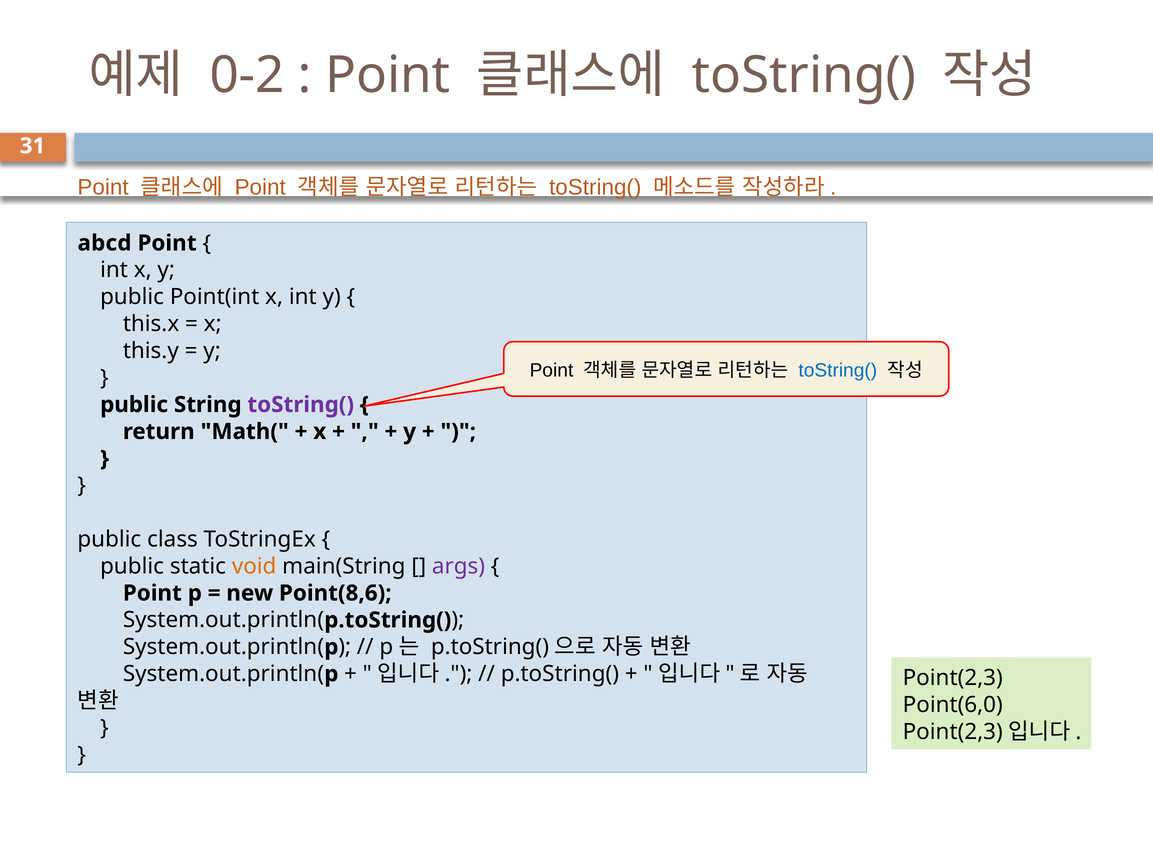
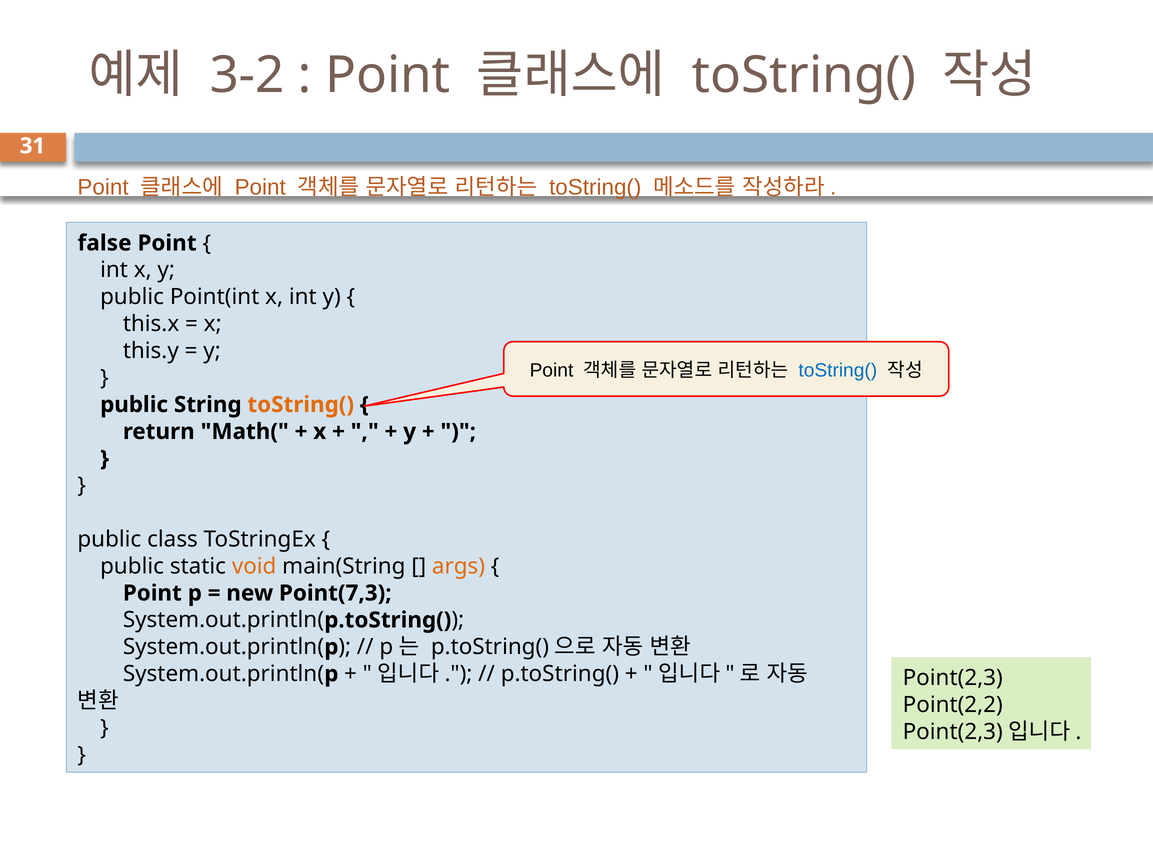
0-2: 0-2 -> 3-2 (247, 75)
abcd: abcd -> false (105, 243)
toString( colour: purple -> orange (301, 405)
args colour: purple -> orange (459, 566)
Point(8,6: Point(8,6 -> Point(7,3 (335, 593)
Point(6,0: Point(6,0 -> Point(2,2 (953, 705)
